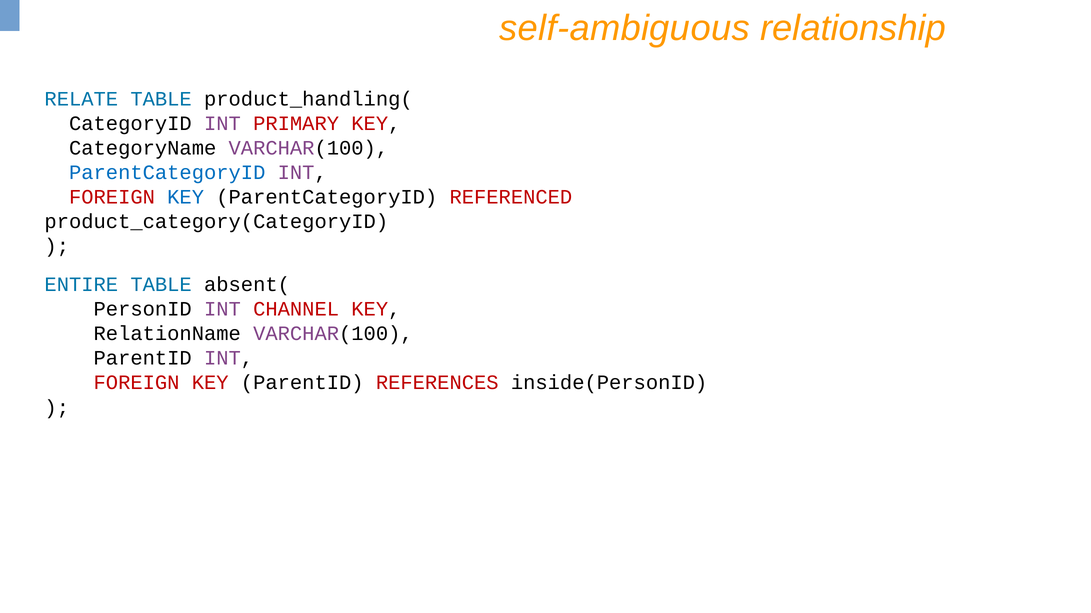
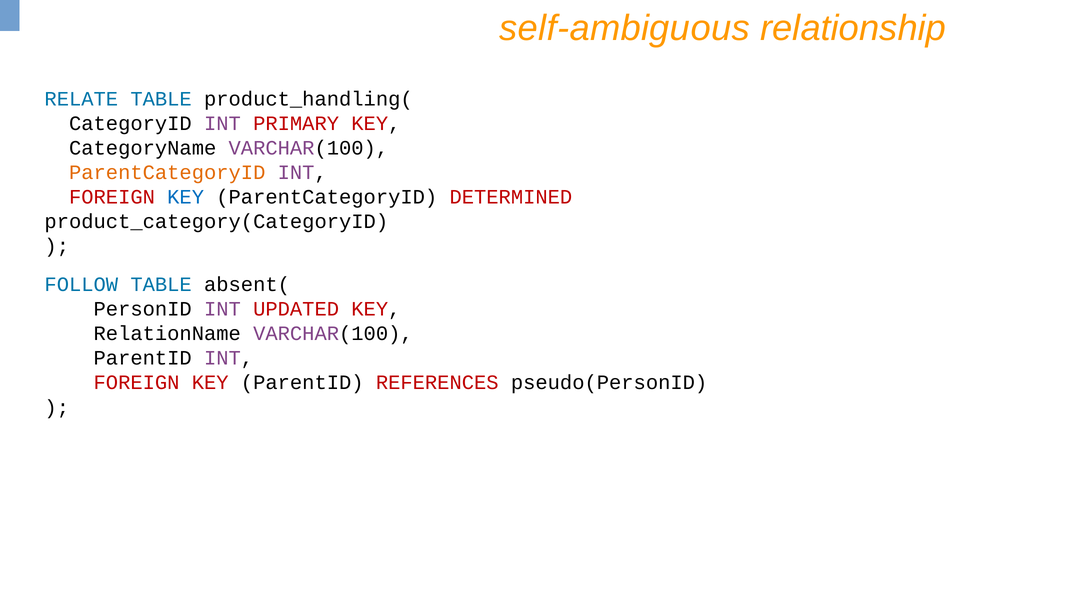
ParentCategoryID colour: blue -> orange (167, 173)
REFERENCED: REFERENCED -> DETERMINED (511, 197)
ENTIRE: ENTIRE -> FOLLOW (81, 285)
CHANNEL: CHANNEL -> UPDATED (296, 310)
inside(PersonID: inside(PersonID -> pseudo(PersonID (609, 383)
